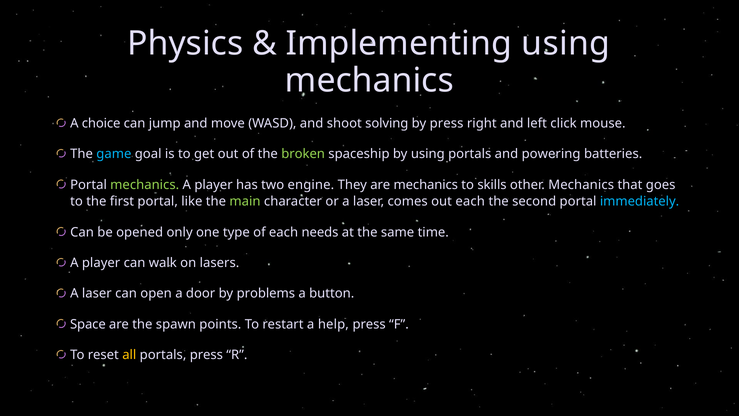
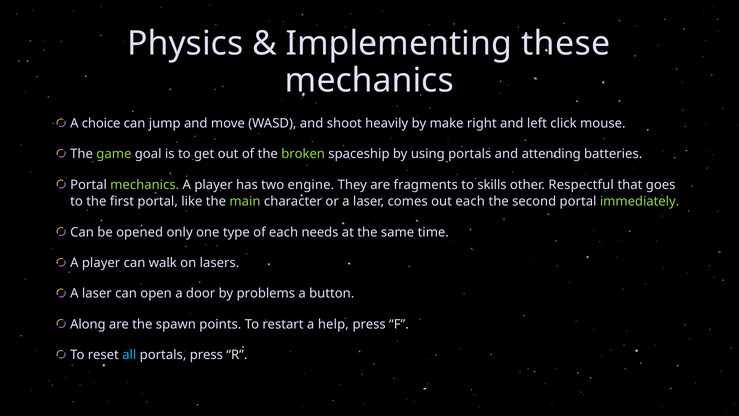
Implementing using: using -> these (566, 44)
solving: solving -> heavily (387, 123)
by press: press -> make (447, 123)
game colour: light blue -> light green (114, 154)
powering: powering -> attending (551, 154)
are mechanics: mechanics -> fragments (426, 185)
other Mechanics: Mechanics -> Respectful (581, 185)
immediately colour: light blue -> light green (640, 201)
Space: Space -> Along (88, 324)
all colour: yellow -> light blue (129, 355)
